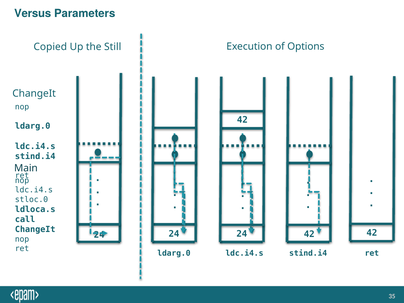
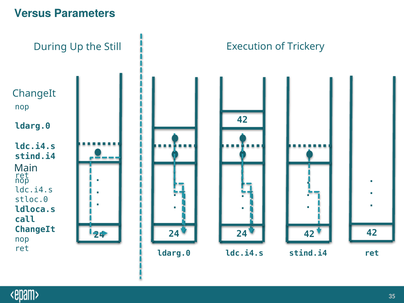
Copied: Copied -> During (50, 47)
Options: Options -> Trickery (306, 46)
